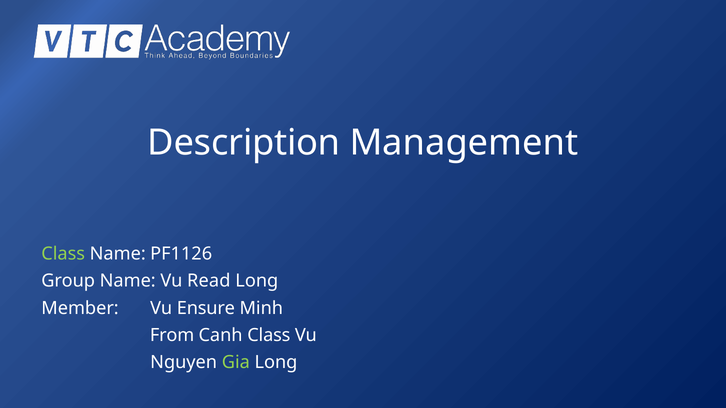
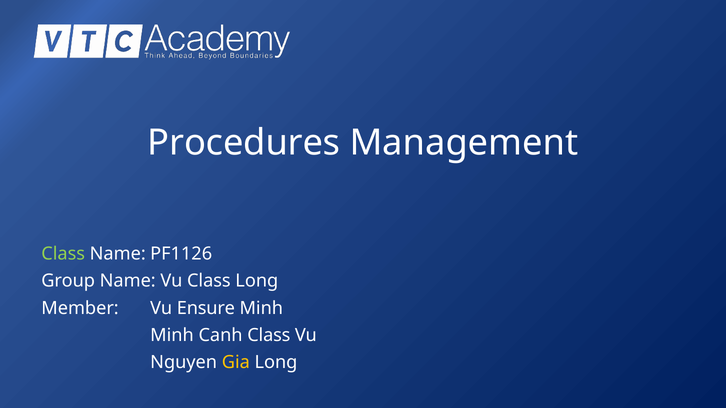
Description: Description -> Procedures (244, 143)
Vu Read: Read -> Class (209, 281)
From: From -> Minh (172, 336)
Gia colour: light green -> yellow (236, 363)
